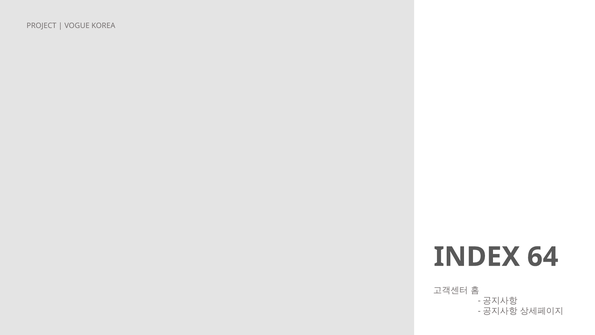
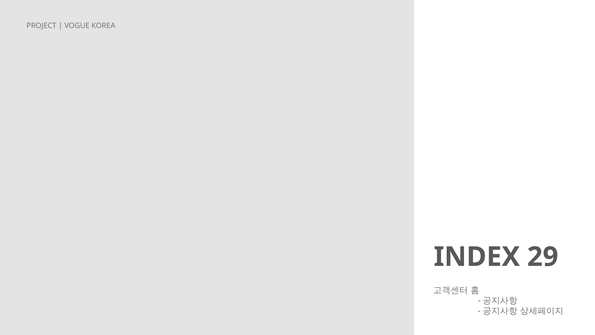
64: 64 -> 29 (543, 257)
